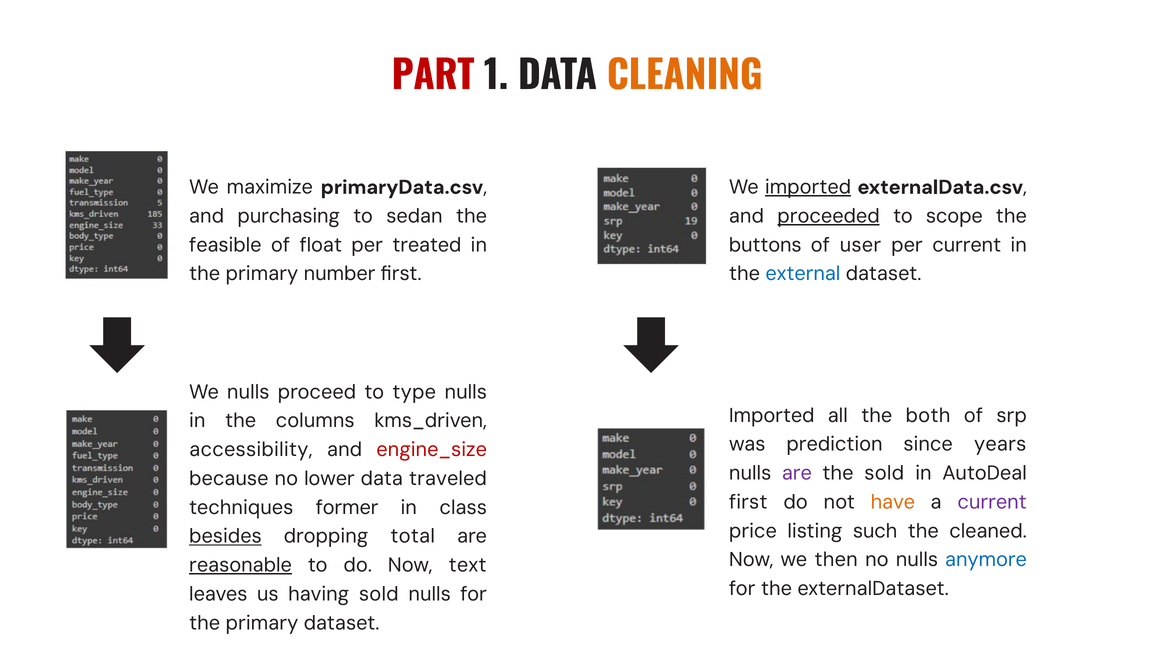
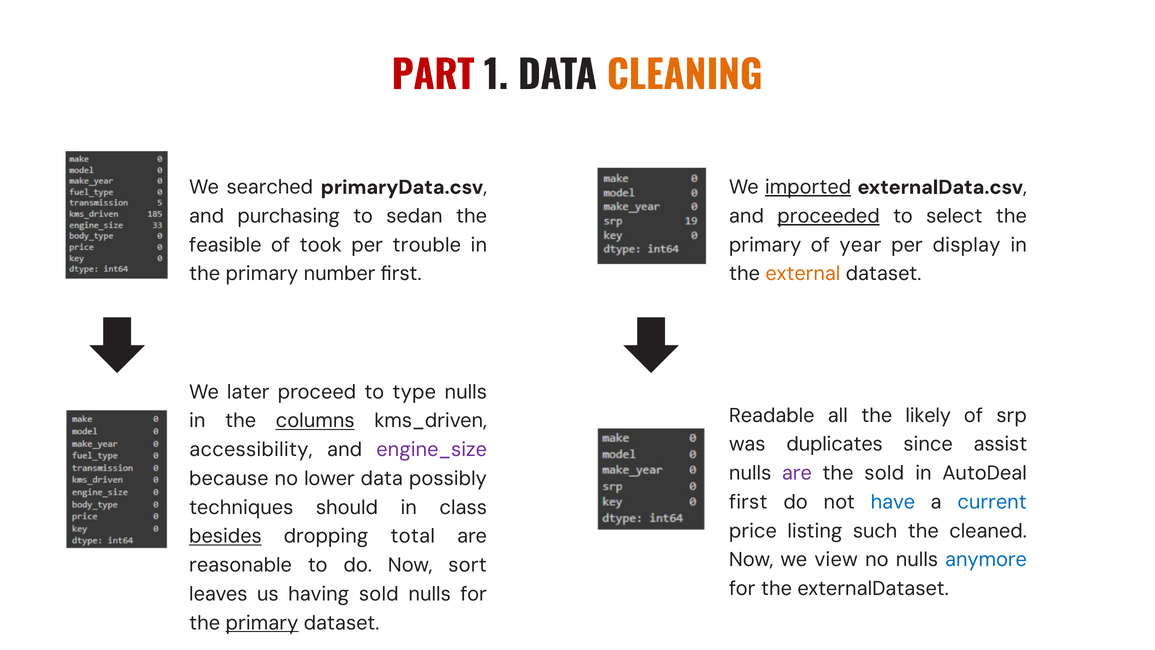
maximize: maximize -> searched (270, 187)
scope: scope -> select (954, 216)
float: float -> took (321, 245)
treated: treated -> trouble (427, 245)
buttons: buttons -> primary (765, 245)
user: user -> year (860, 245)
per current: current -> display (967, 245)
external colour: blue -> orange (803, 274)
We nulls: nulls -> later (248, 392)
Imported: Imported -> Readable (772, 415)
both: both -> likely (928, 415)
columns underline: none -> present (315, 421)
prediction: prediction -> duplicates (835, 444)
years: years -> assist (1000, 444)
engine_size colour: red -> purple (432, 450)
traveled: traveled -> possibly (448, 478)
have colour: orange -> blue (893, 502)
current colour: purple -> blue (992, 502)
former: former -> should (347, 507)
then: then -> view (836, 560)
reasonable underline: present -> none (241, 565)
text: text -> sort (468, 565)
primary underline: none -> present (262, 623)
